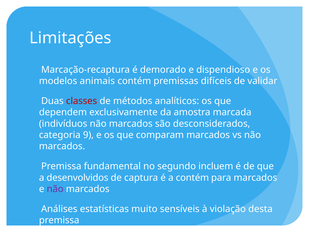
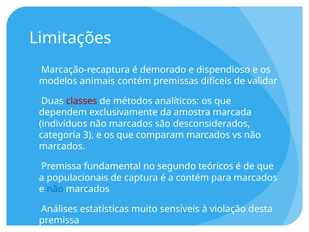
9: 9 -> 3 (88, 135)
incluem: incluem -> teóricos (216, 166)
desenvolvidos: desenvolvidos -> populacionais (77, 177)
não colour: purple -> blue (55, 189)
